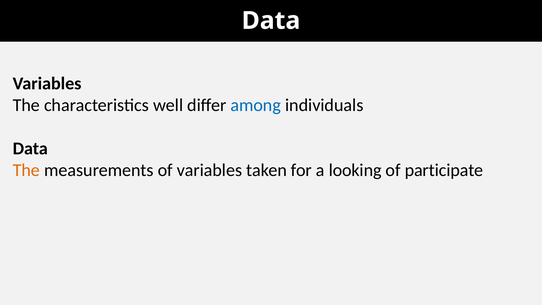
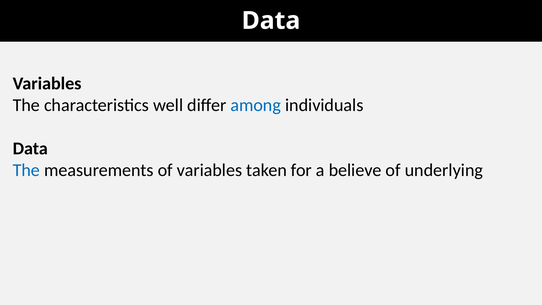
The colour: orange -> blue (26, 170)
looking: looking -> believe (355, 170)
participate: participate -> underlying (444, 170)
